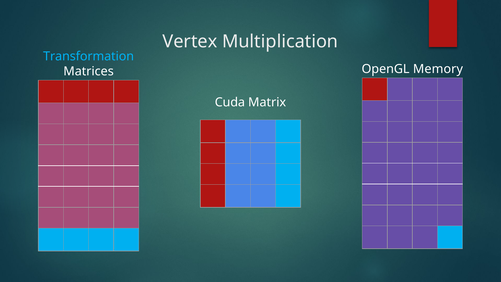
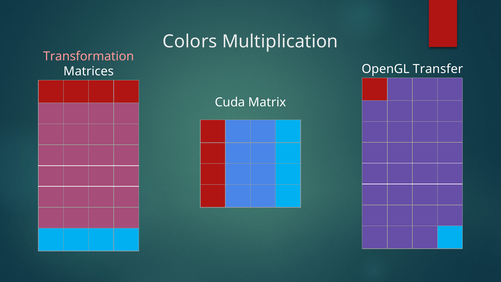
Vertex: Vertex -> Colors (190, 42)
Transformation colour: light blue -> pink (89, 56)
Memory: Memory -> Transfer (438, 69)
